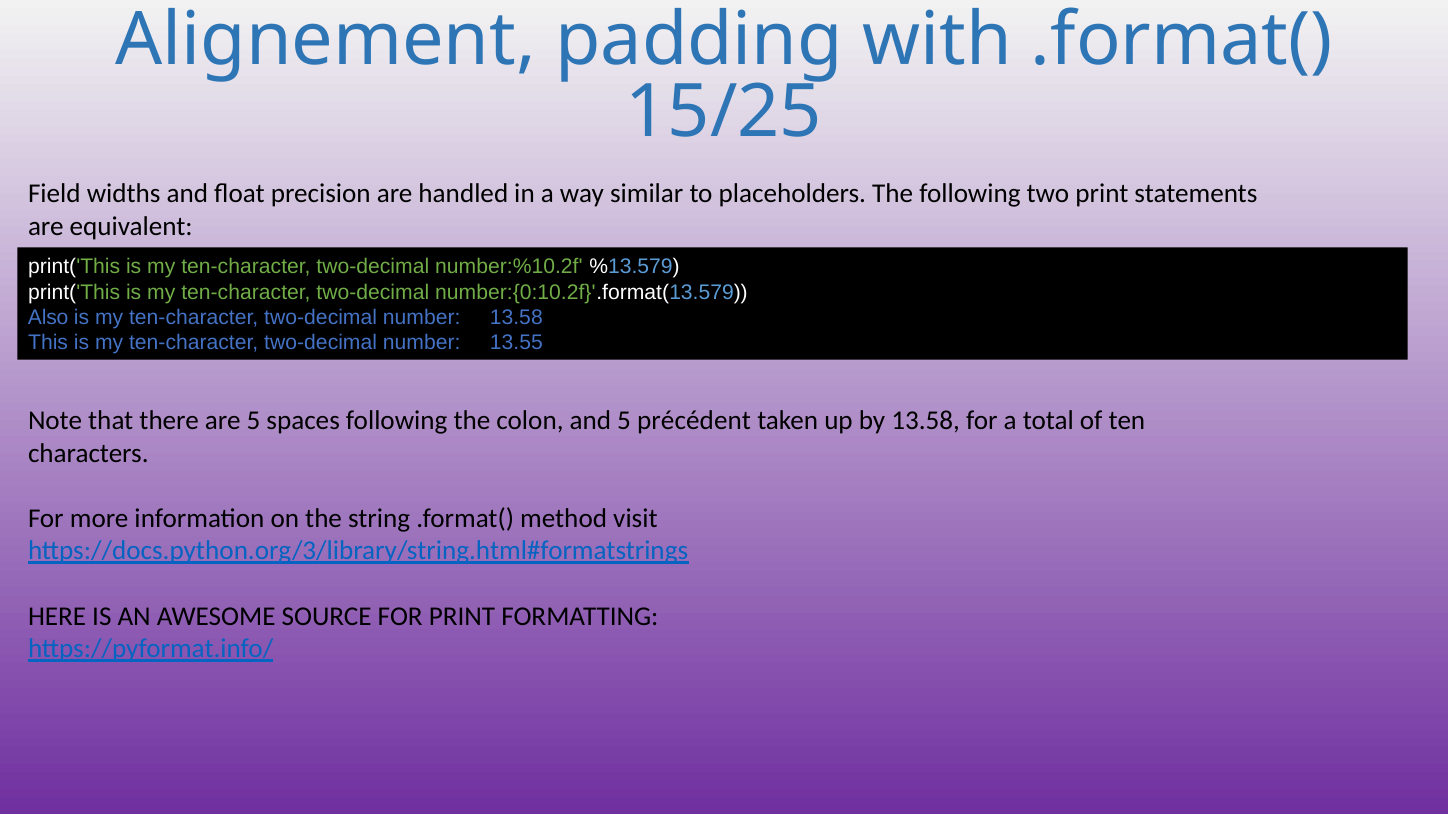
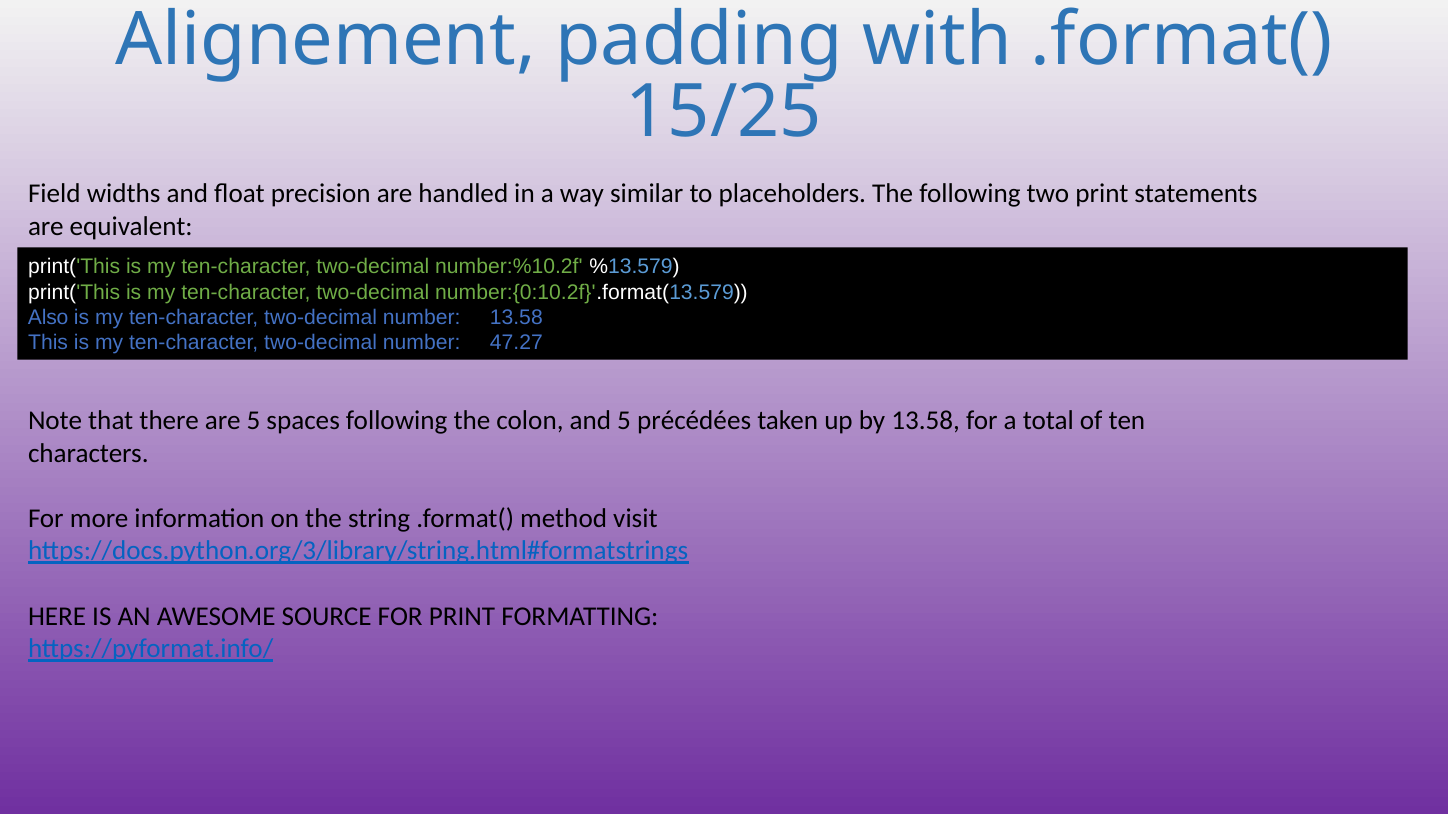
13.55: 13.55 -> 47.27 (516, 343)
précédent: précédent -> précédées (694, 421)
